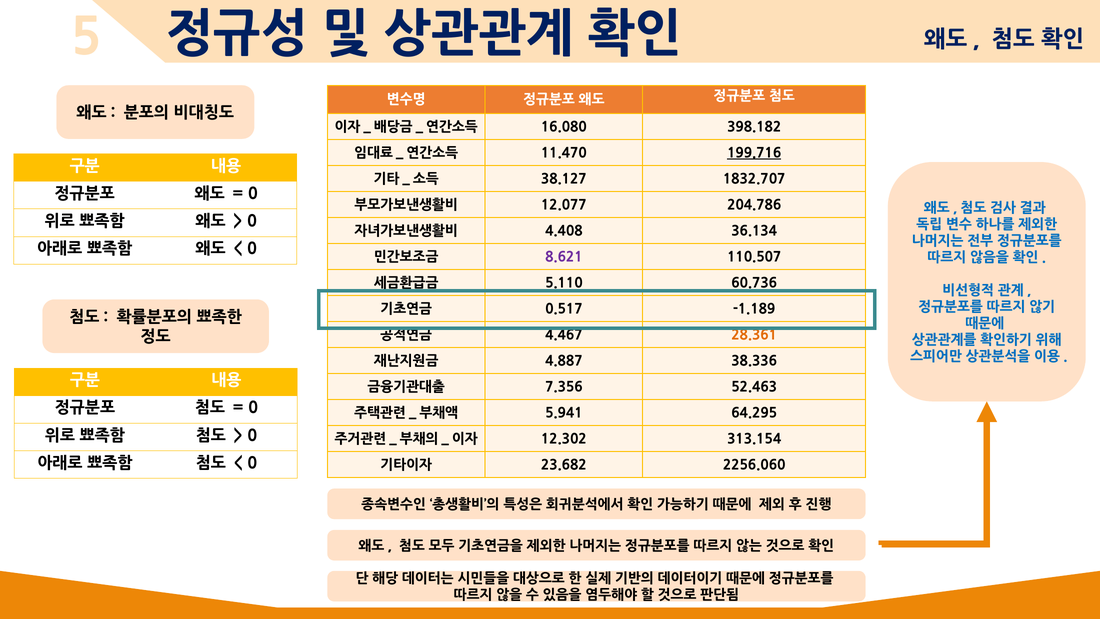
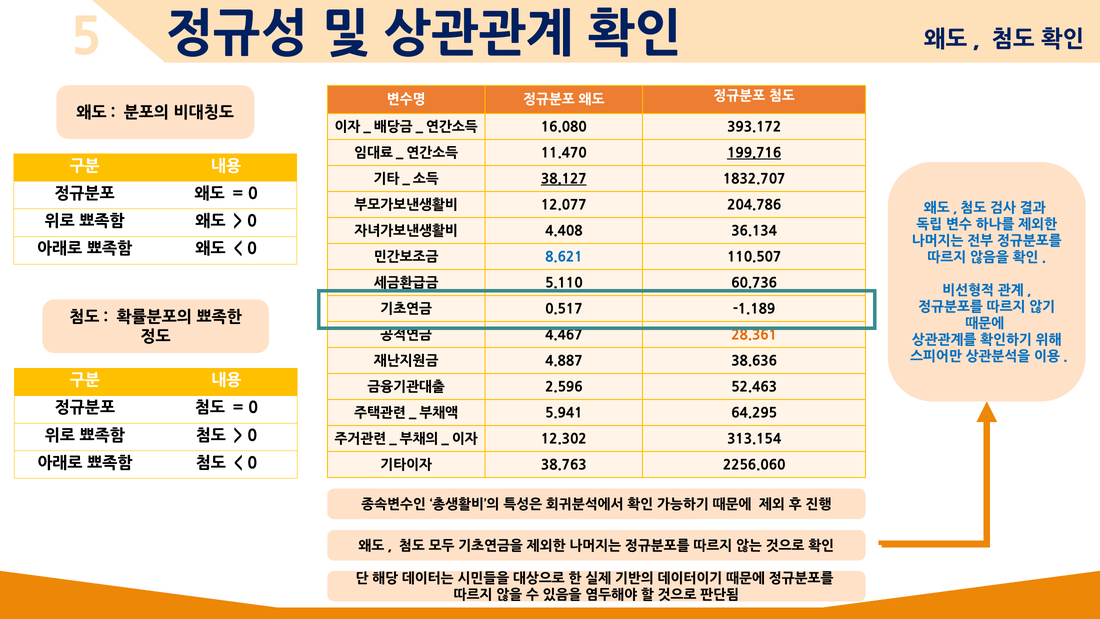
398.182: 398.182 -> 393.172 (754, 127)
38.127 underline: none -> present (564, 179)
8.621 colour: purple -> blue (564, 257)
38.336: 38.336 -> 38.636 (754, 361)
7.356: 7.356 -> 2.596 (564, 387)
23.682: 23.682 -> 38.763 (564, 465)
